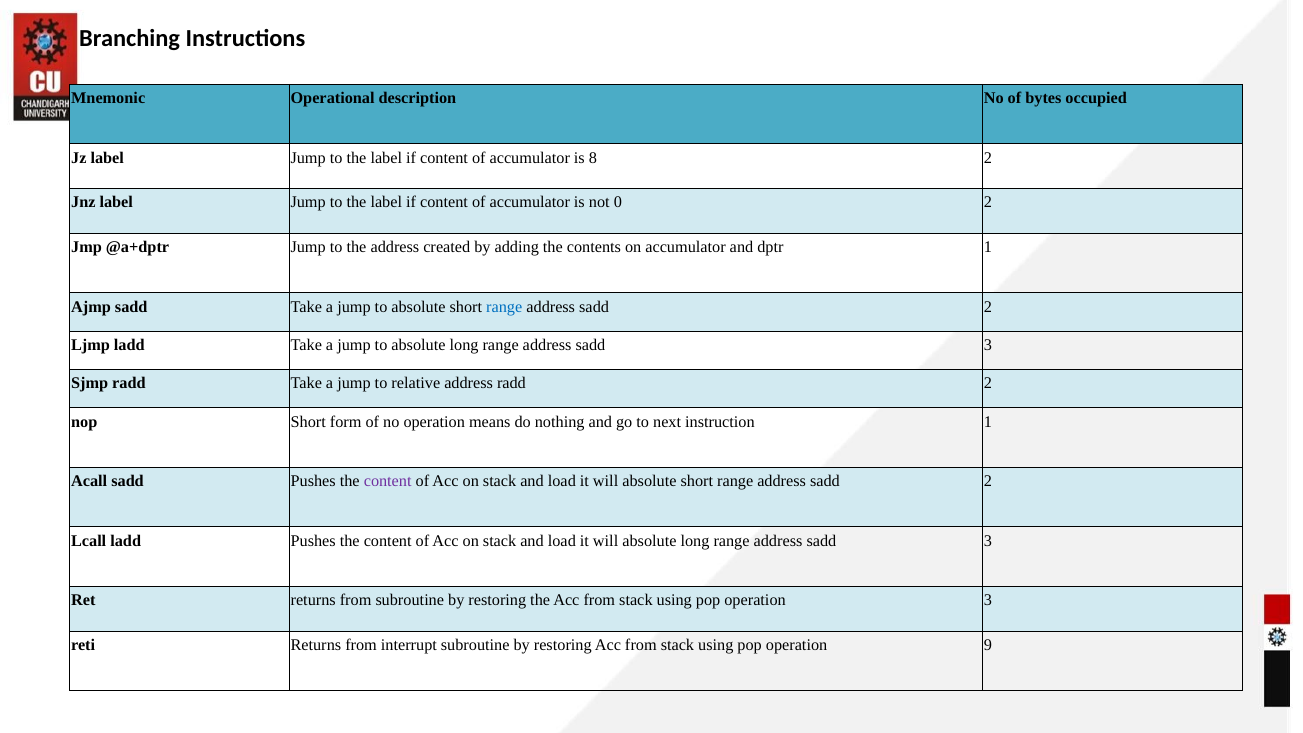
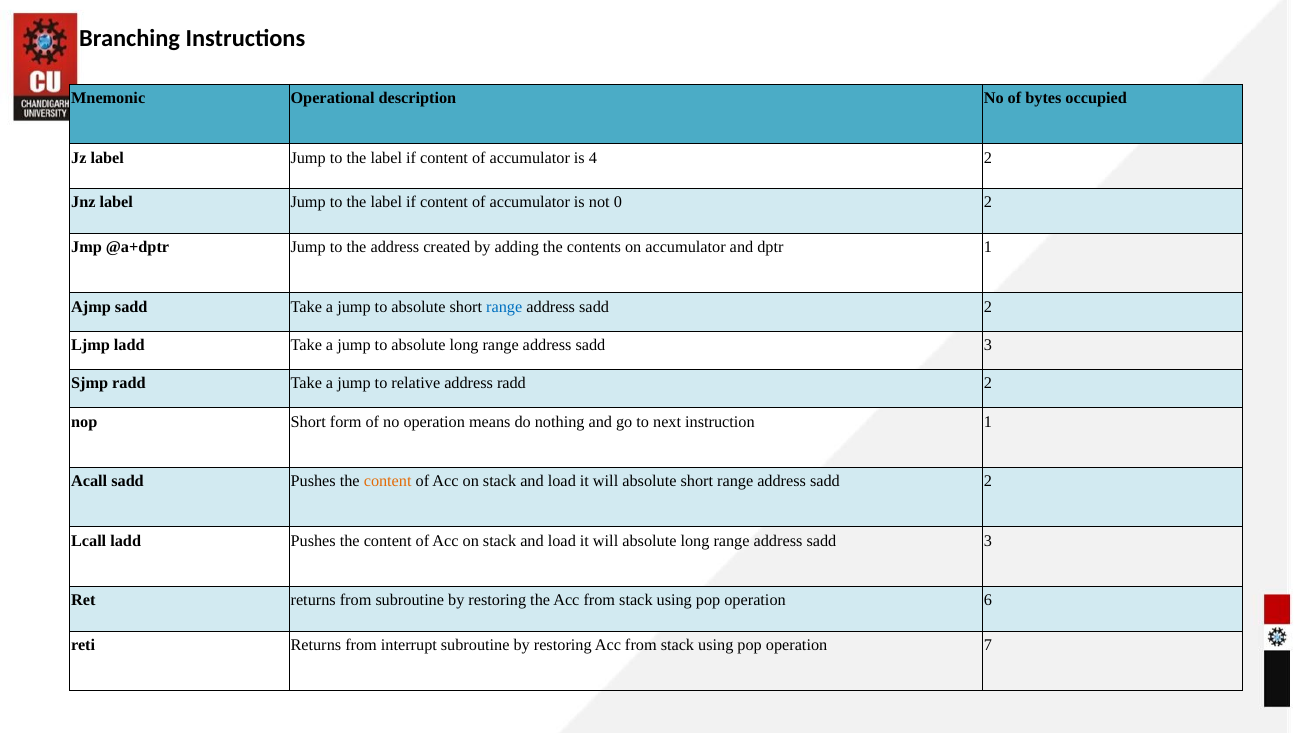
8: 8 -> 4 (593, 158)
content colour: purple -> orange (388, 481)
operation 3: 3 -> 6 (988, 600)
9: 9 -> 7 (988, 645)
